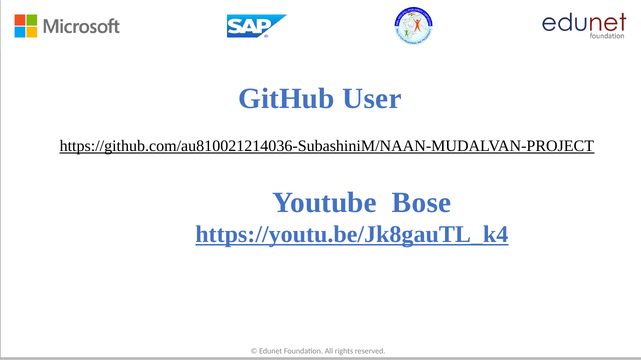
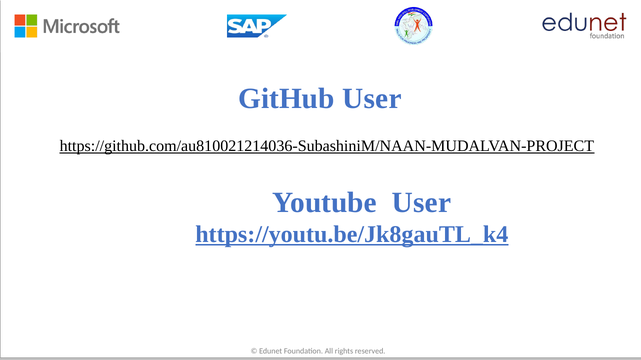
Youtube Bose: Bose -> User (422, 203)
